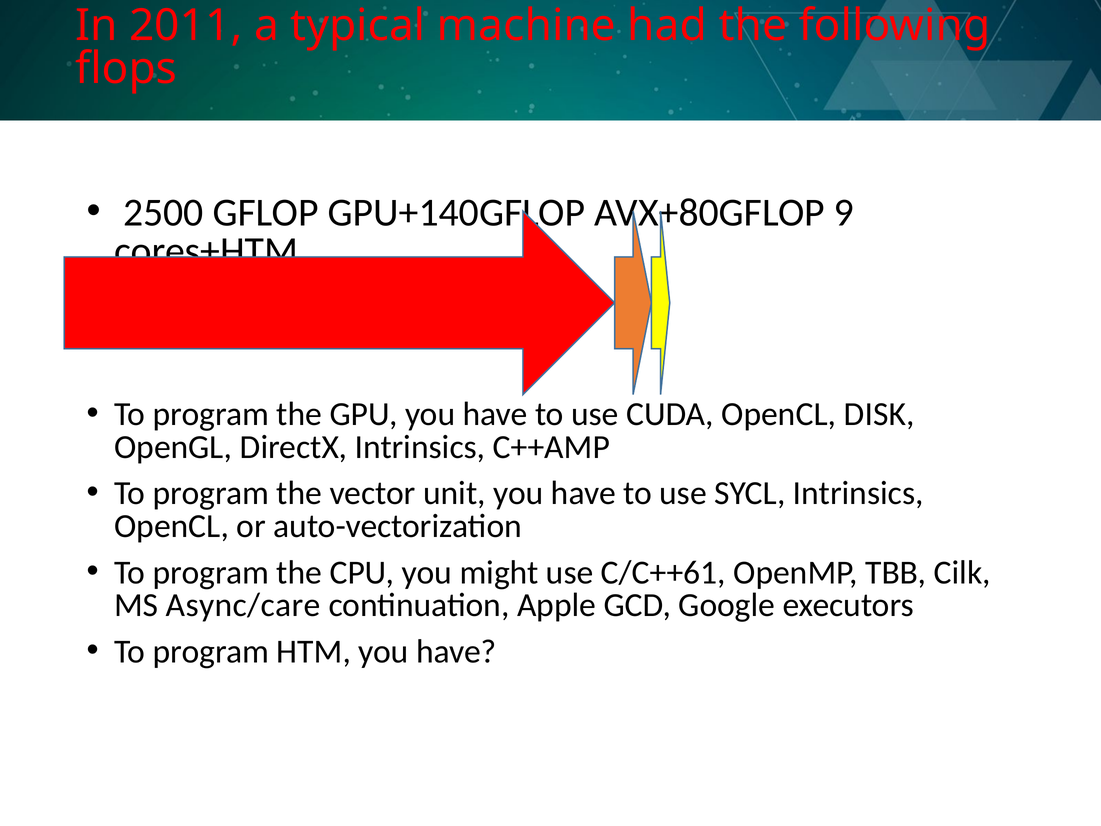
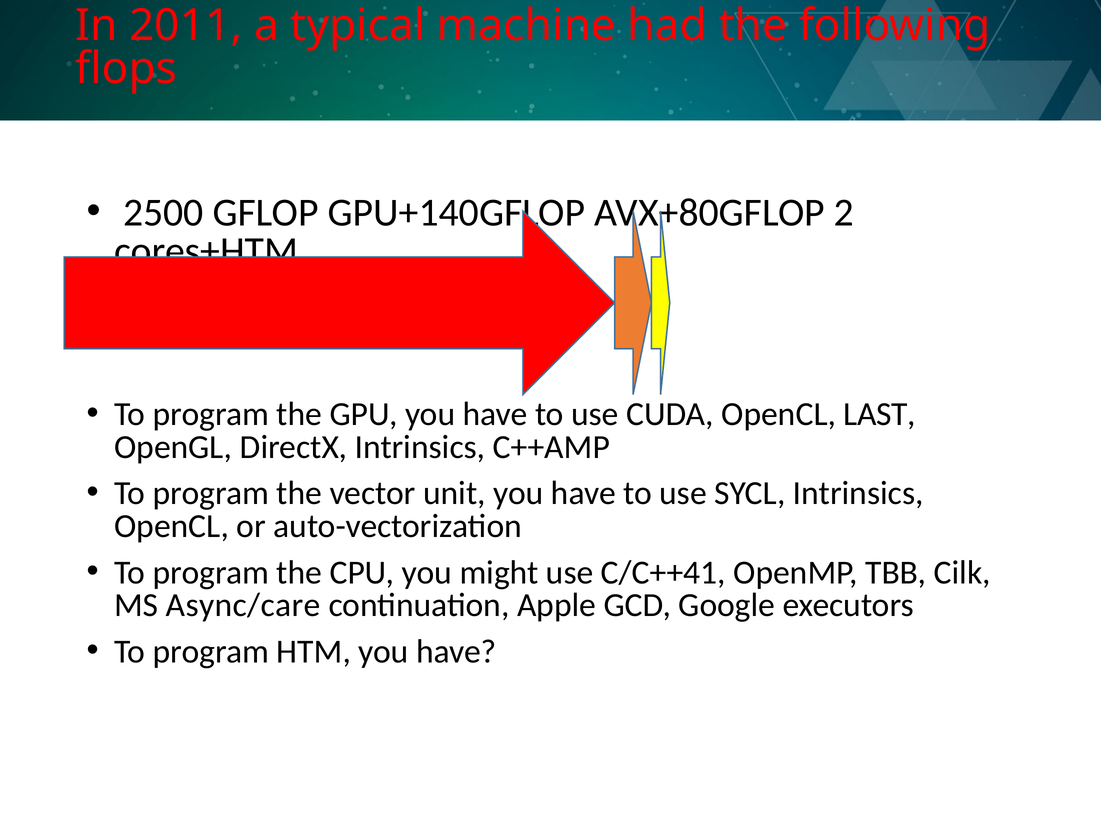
9: 9 -> 2 (844, 213)
DISK: DISK -> LAST (879, 414)
C/C++61: C/C++61 -> C/C++41 (663, 572)
